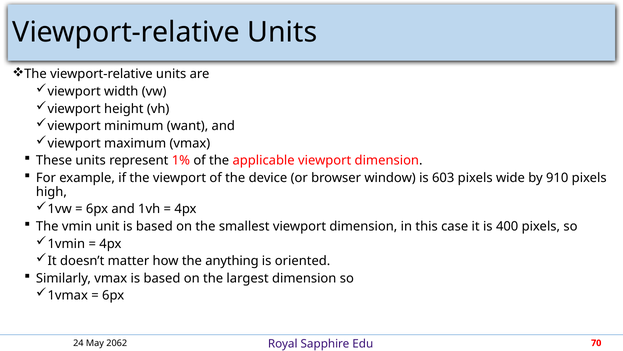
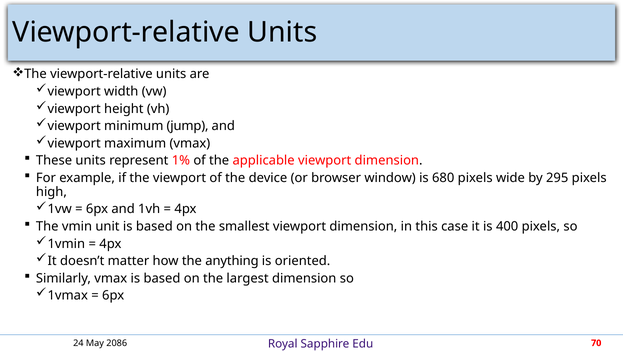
want: want -> jump (188, 126)
603: 603 -> 680 (443, 178)
910: 910 -> 295 (557, 178)
2062: 2062 -> 2086 (117, 343)
